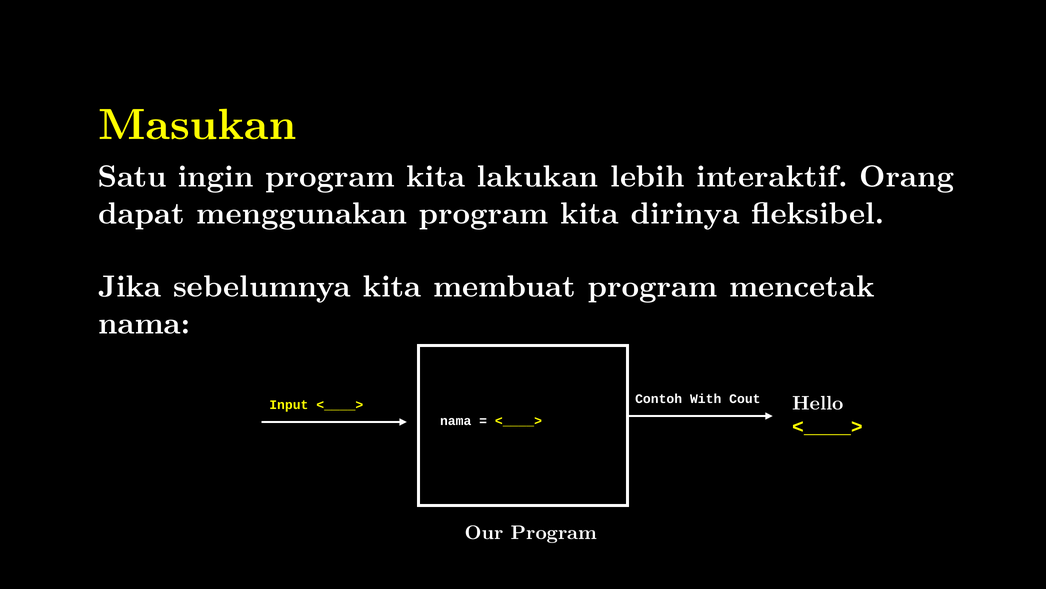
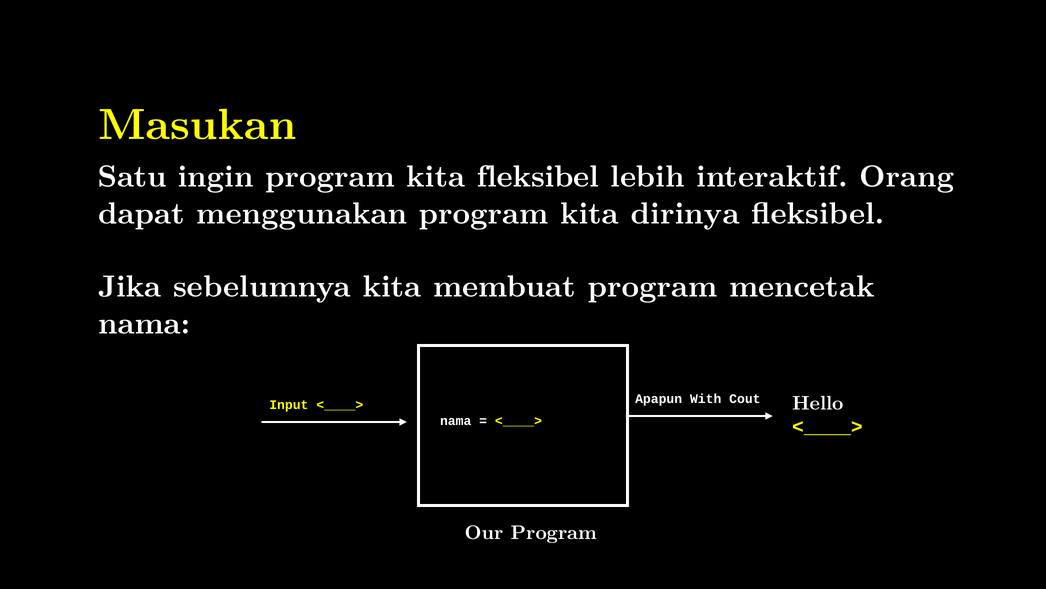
kita lakukan: lakukan -> fleksibel (538, 177)
Contoh: Contoh -> Apapun (659, 398)
